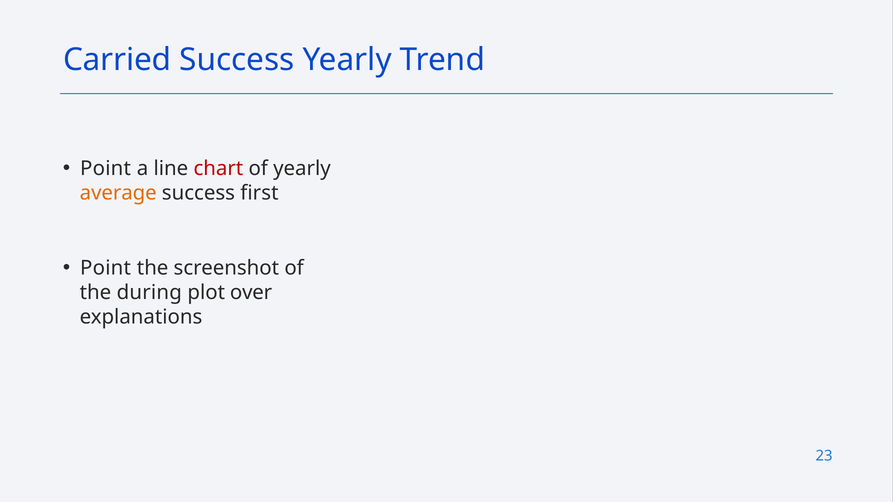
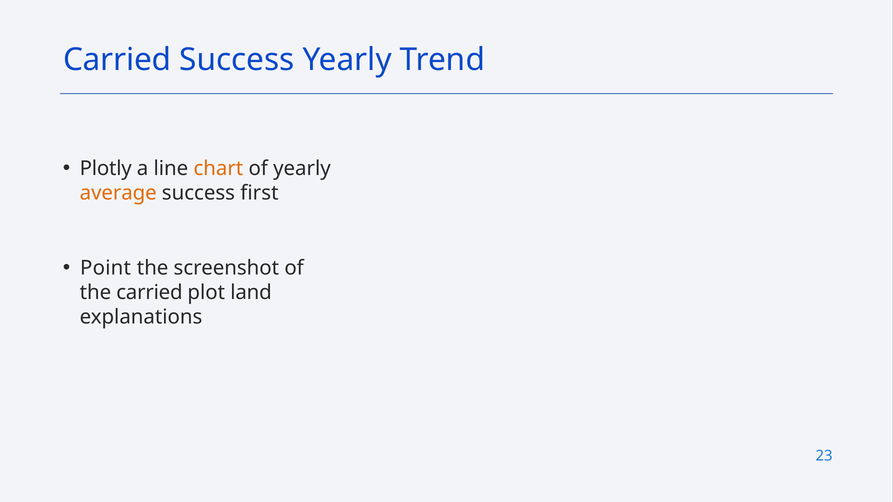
Point: Point -> Plotly (106, 169)
chart colour: red -> orange (218, 169)
the during: during -> carried (149, 293)
over: over -> land (251, 293)
